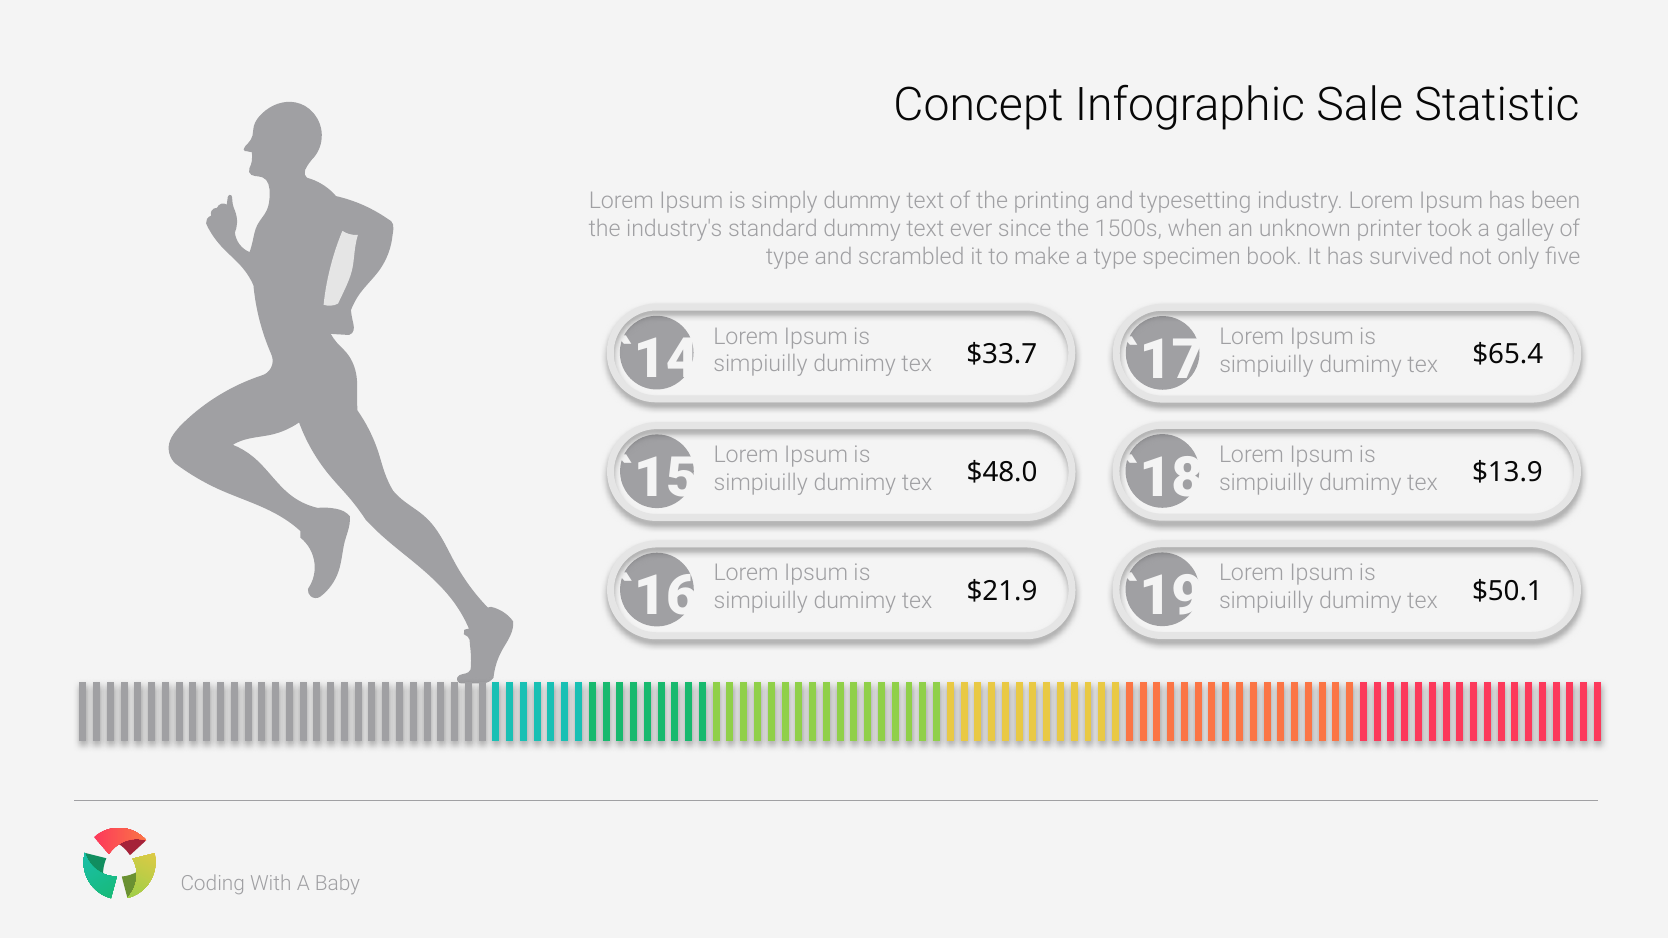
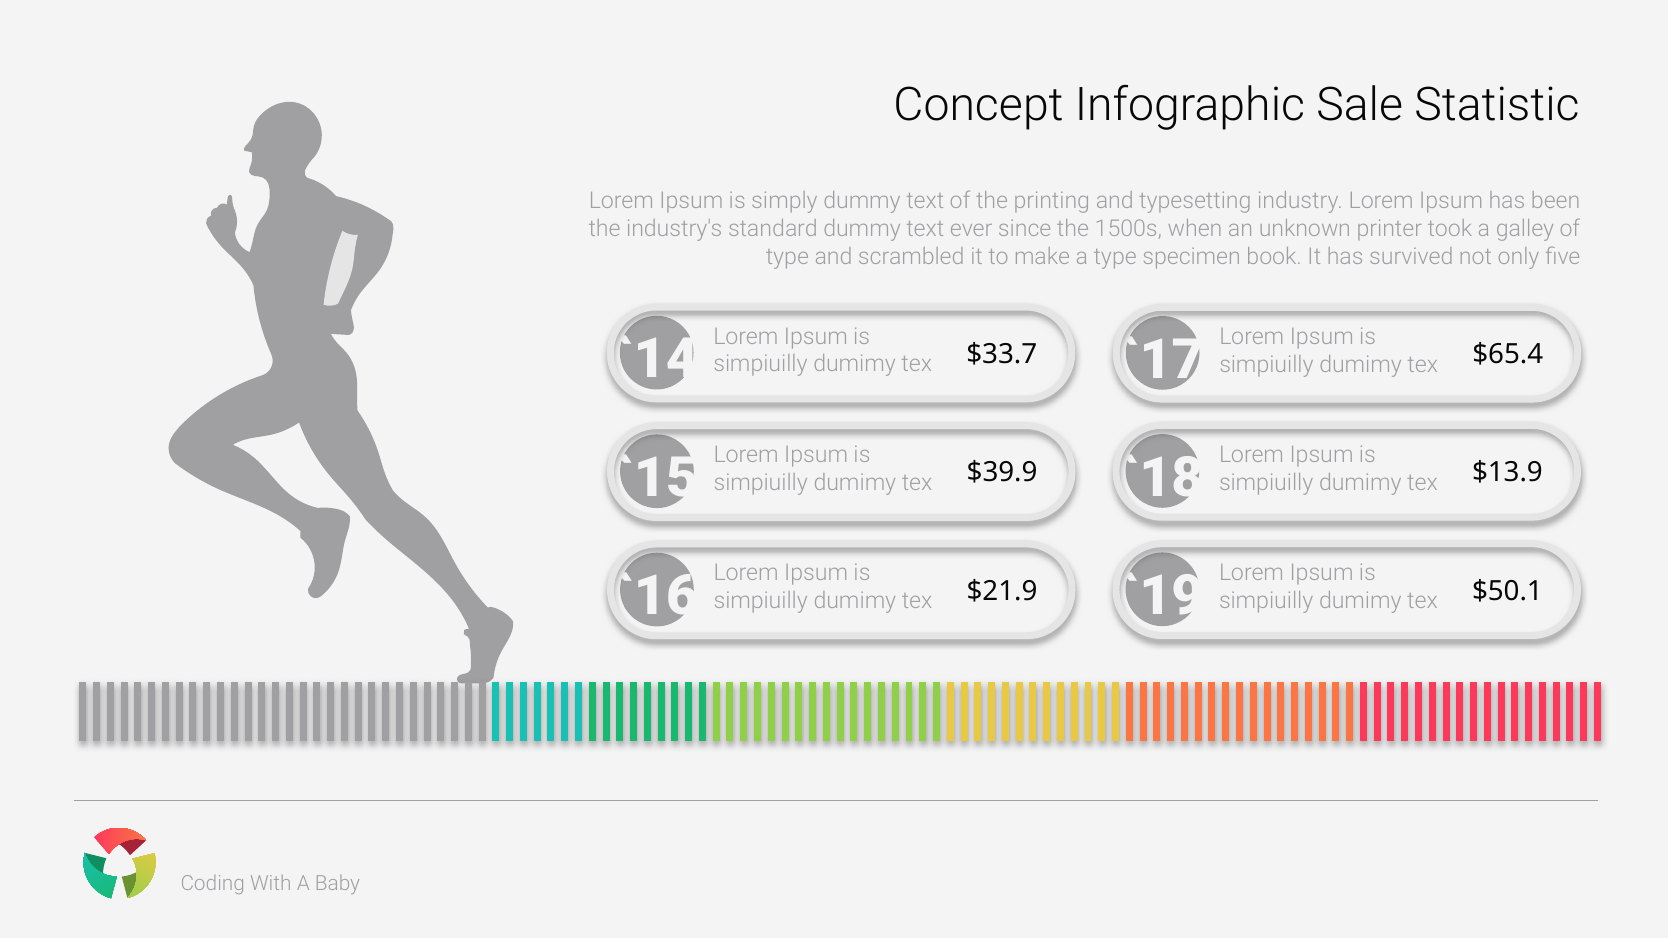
$48.0: $48.0 -> $39.9 (1002, 473)
